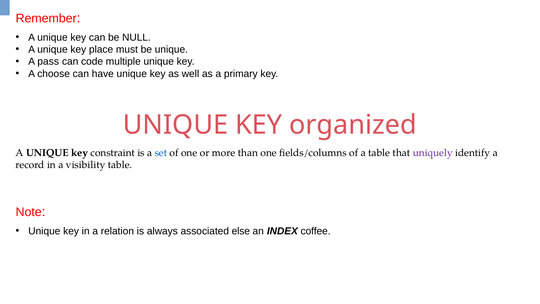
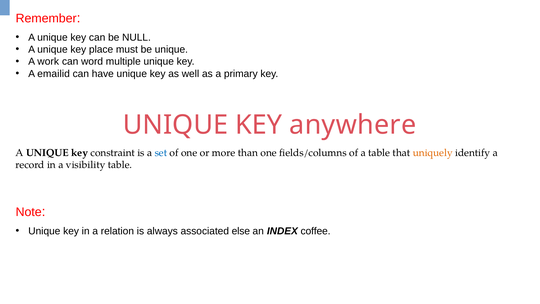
pass: pass -> work (48, 62)
code: code -> word (92, 62)
choose: choose -> emailid (54, 74)
organized: organized -> anywhere (353, 125)
uniquely colour: purple -> orange (433, 153)
